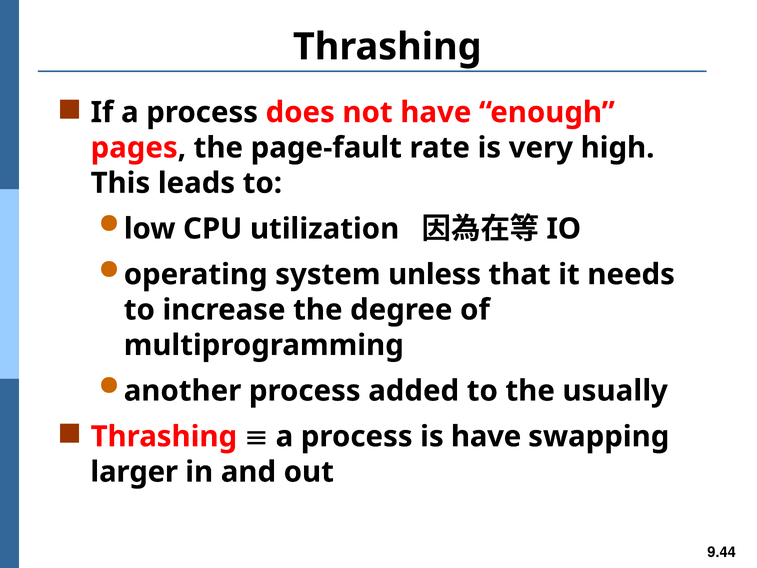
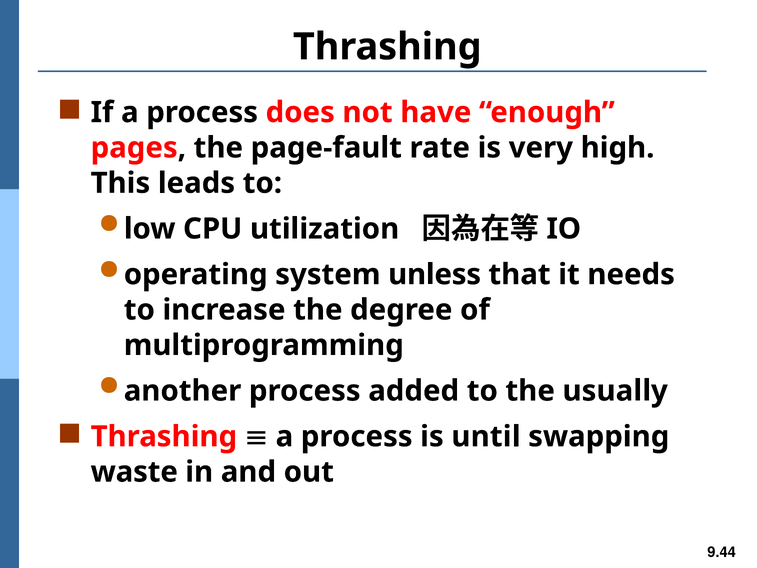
is have: have -> until (486, 436)
larger: larger -> waste (134, 472)
